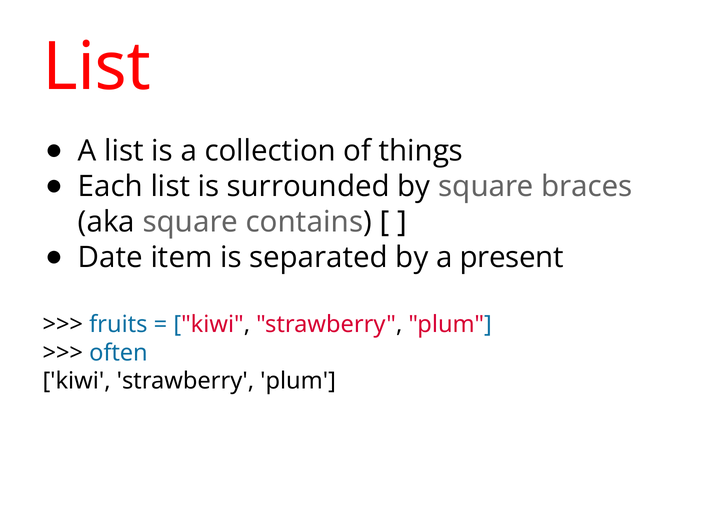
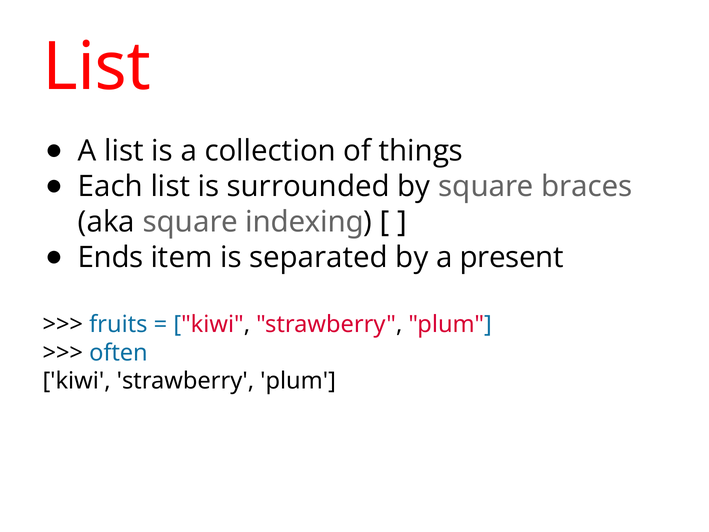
contains: contains -> indexing (305, 222)
Date: Date -> Ends (111, 257)
